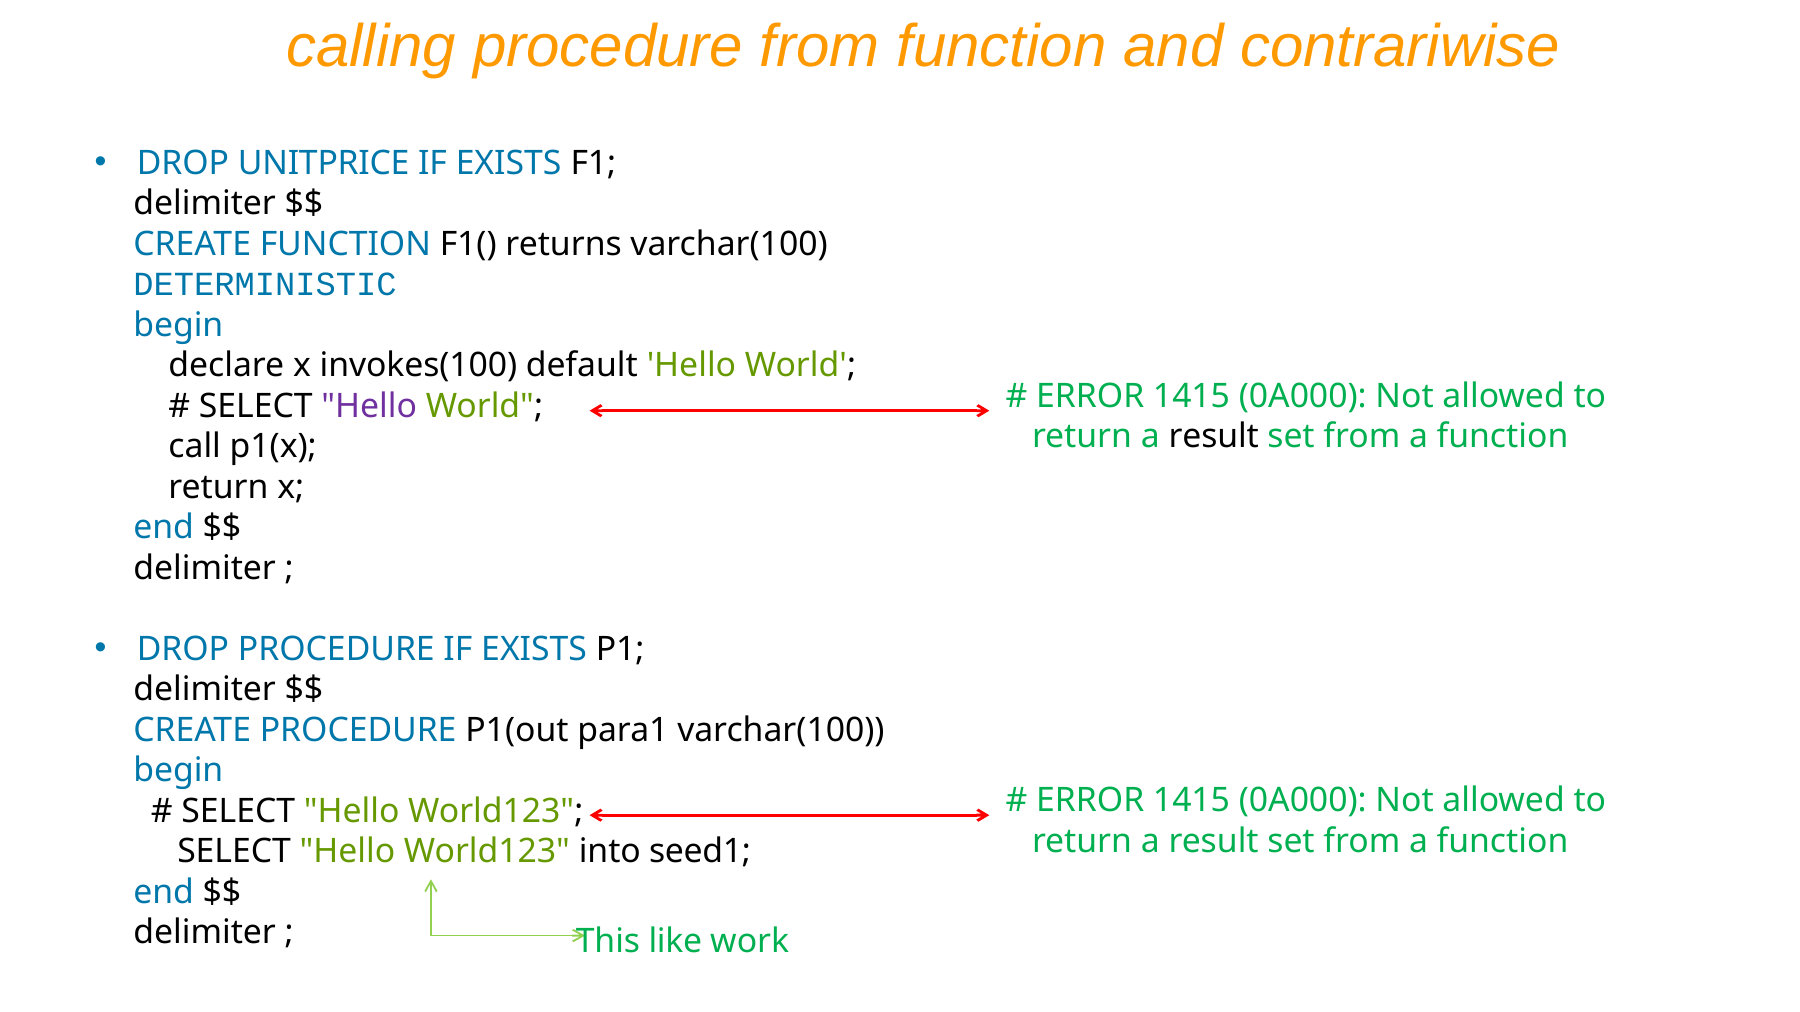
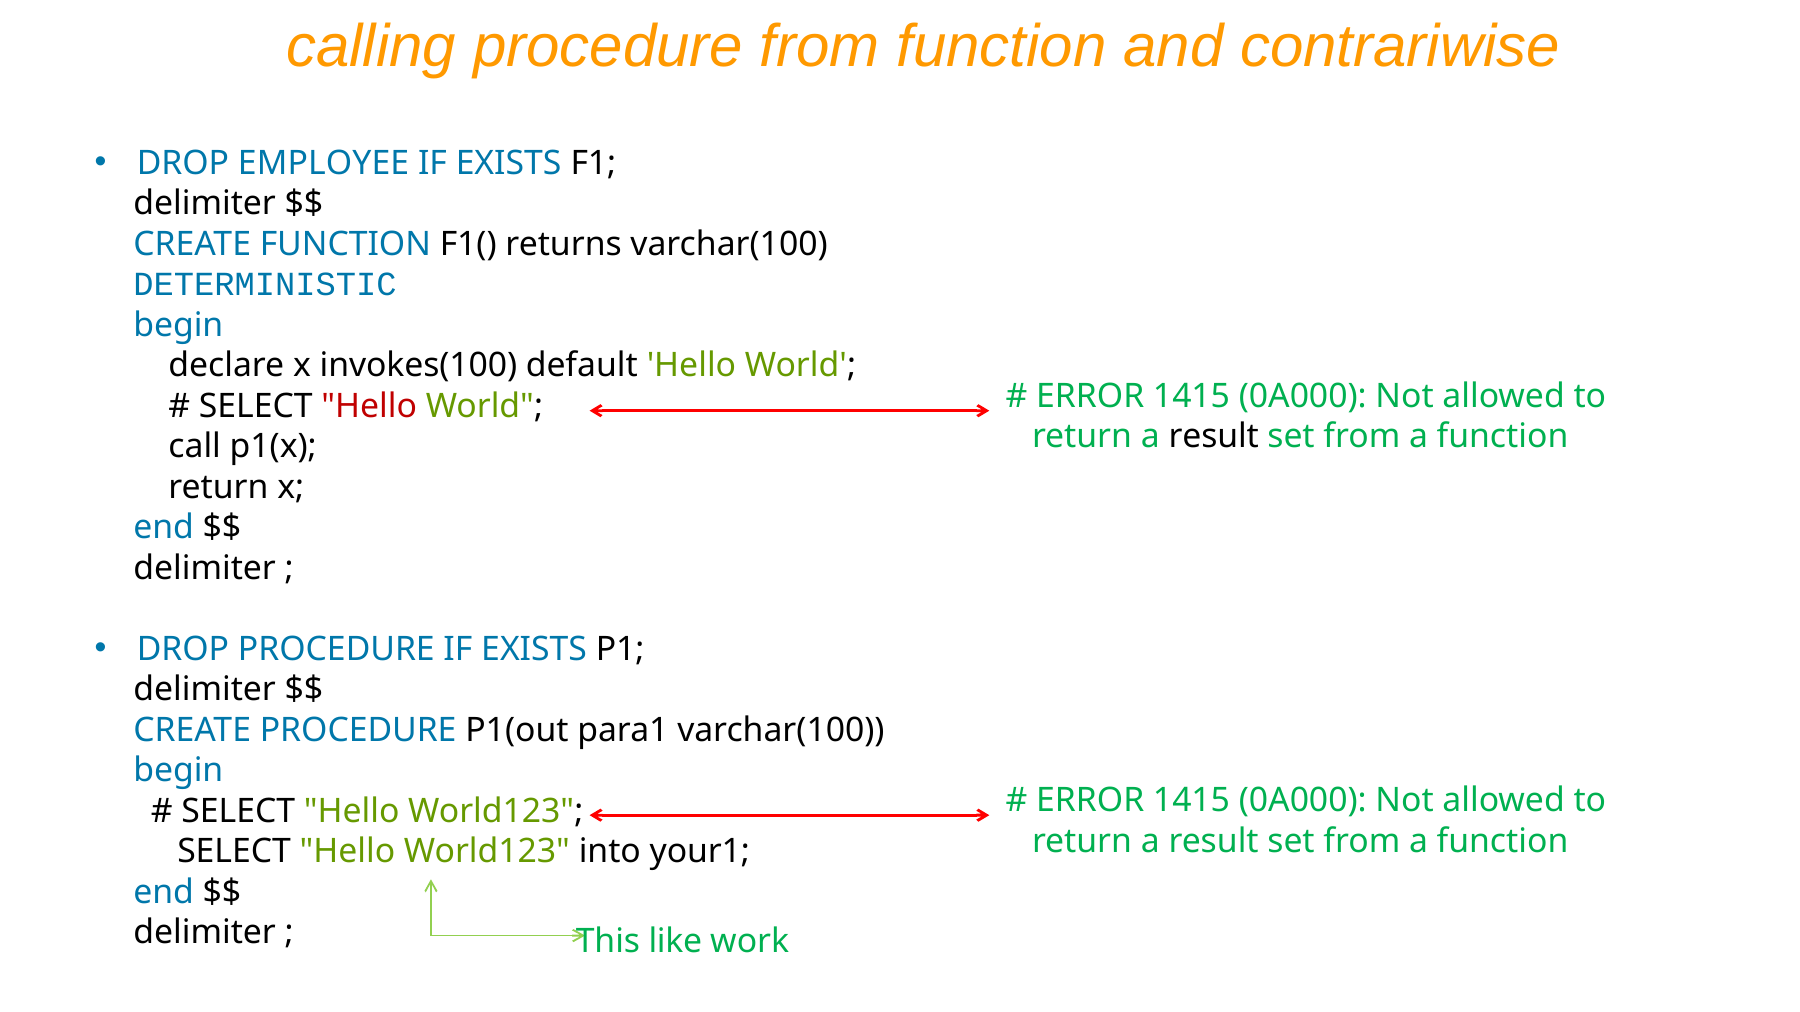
UNITPRICE: UNITPRICE -> EMPLOYEE (324, 163)
Hello colour: purple -> red (369, 406)
seed1: seed1 -> your1 (700, 852)
